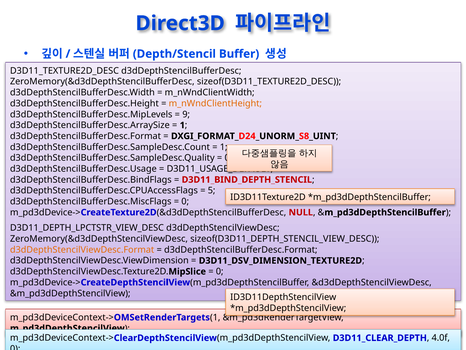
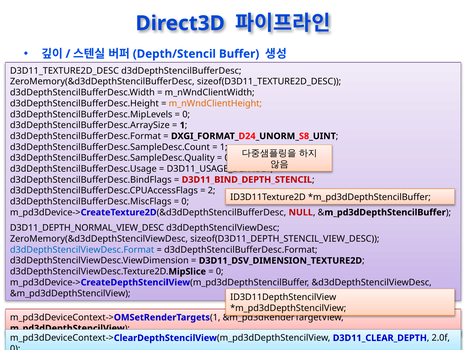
9: 9 -> 0 (186, 114)
5: 5 -> 2 (212, 190)
D3D11_DEPTH_LPCTSTR_VIEW_DESC: D3D11_DEPTH_LPCTSTR_VIEW_DESC -> D3D11_DEPTH_NORMAL_VIEW_DESC (87, 228)
d3dDepthStencilViewDesc.Format colour: orange -> blue (82, 249)
4.0f: 4.0f -> 2.0f (441, 337)
